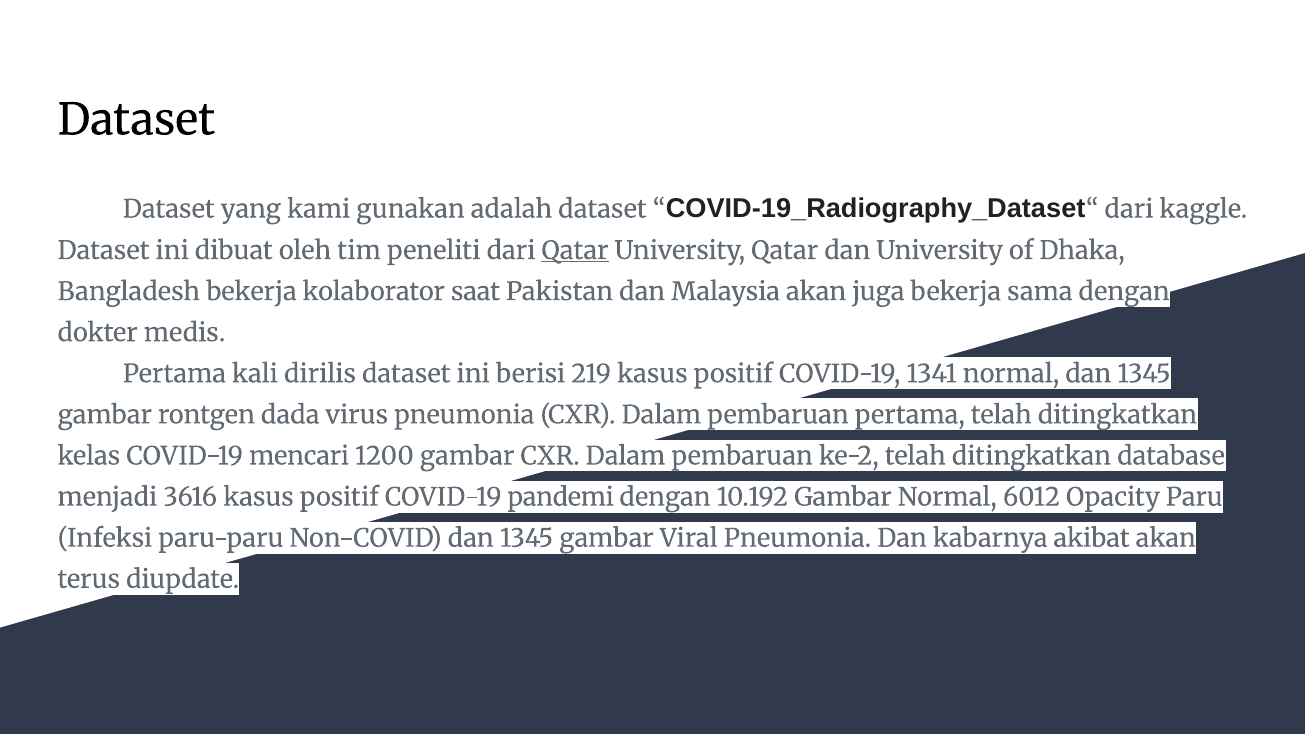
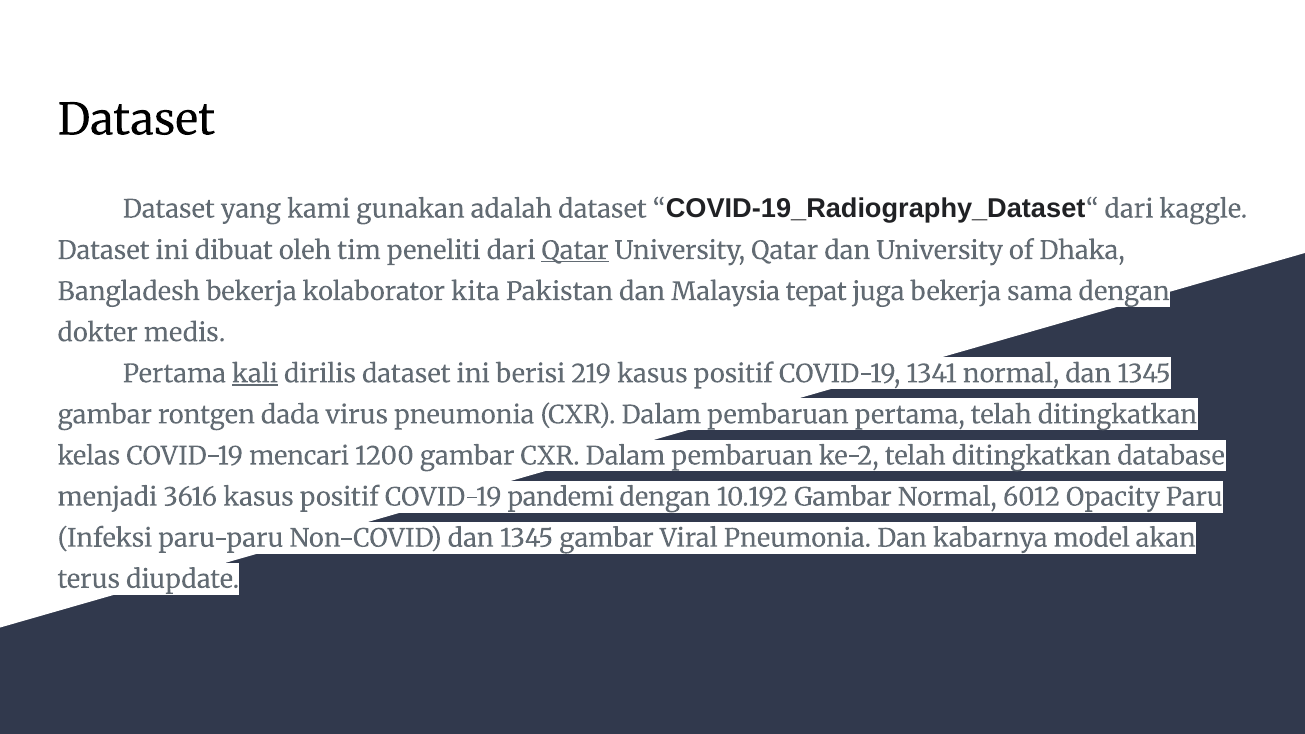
saat: saat -> kita (475, 292)
Malaysia akan: akan -> tepat (816, 292)
kali underline: none -> present (255, 374)
akibat: akibat -> model (1092, 538)
